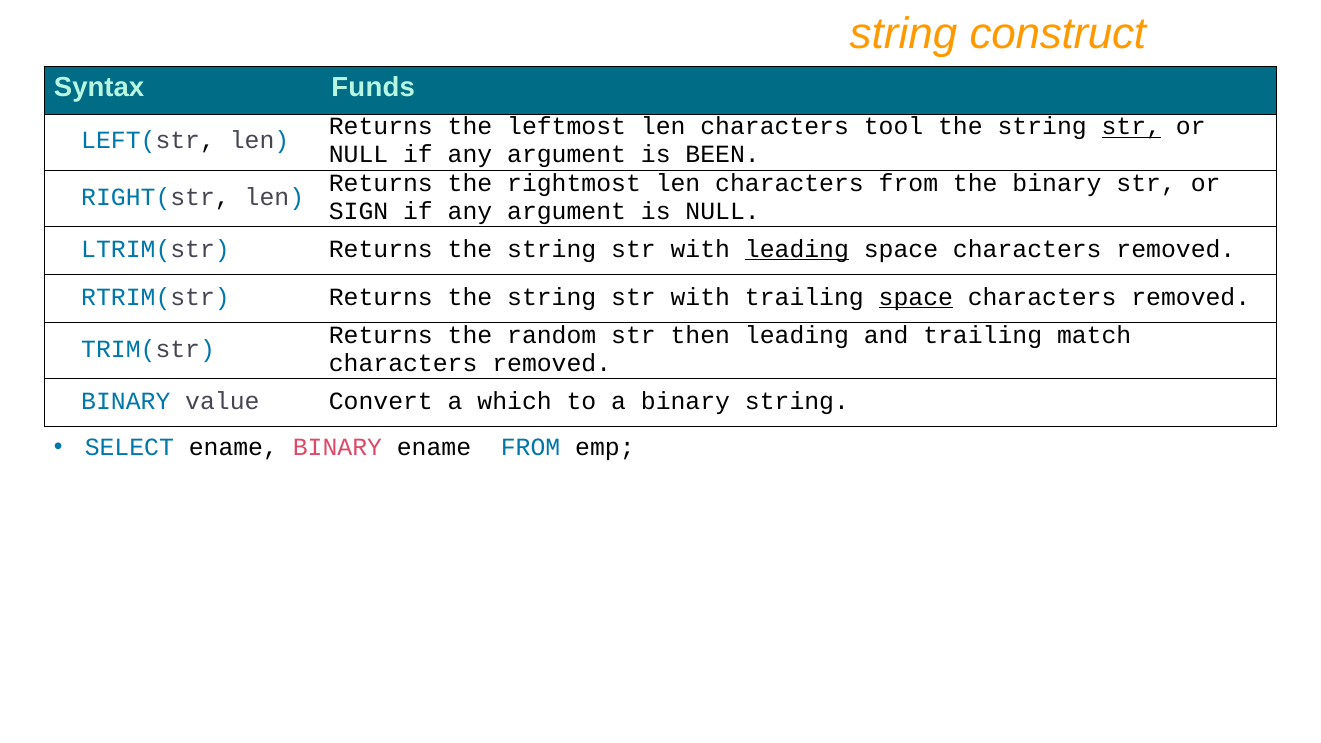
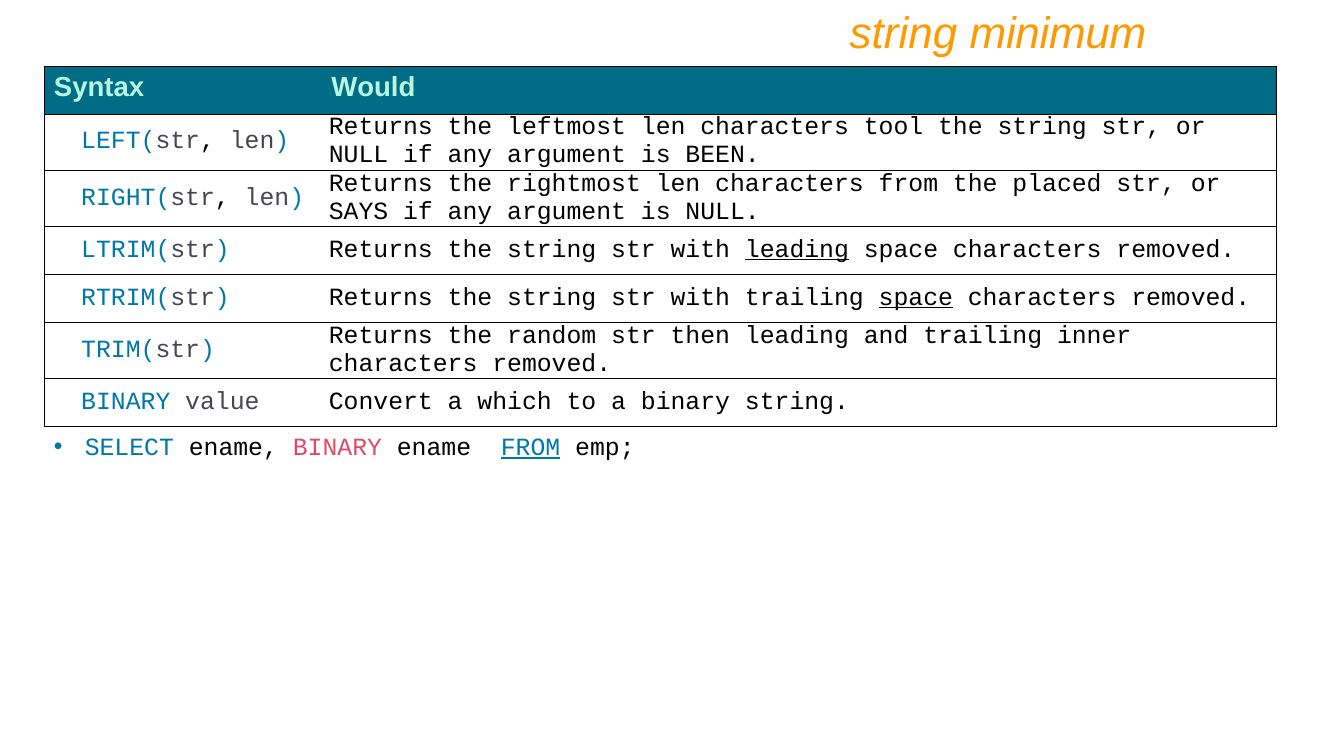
construct: construct -> minimum (1058, 34)
Funds: Funds -> Would (373, 87)
str underline: present -> none (1131, 127)
the binary: binary -> placed (1057, 183)
SIGN: SIGN -> SAYS (359, 211)
match: match -> inner (1094, 335)
FROM underline: none -> present (531, 448)
